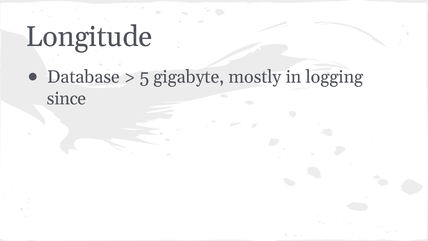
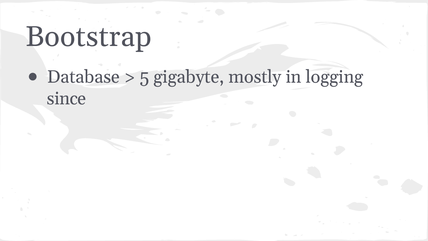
Longitude: Longitude -> Bootstrap (89, 37)
